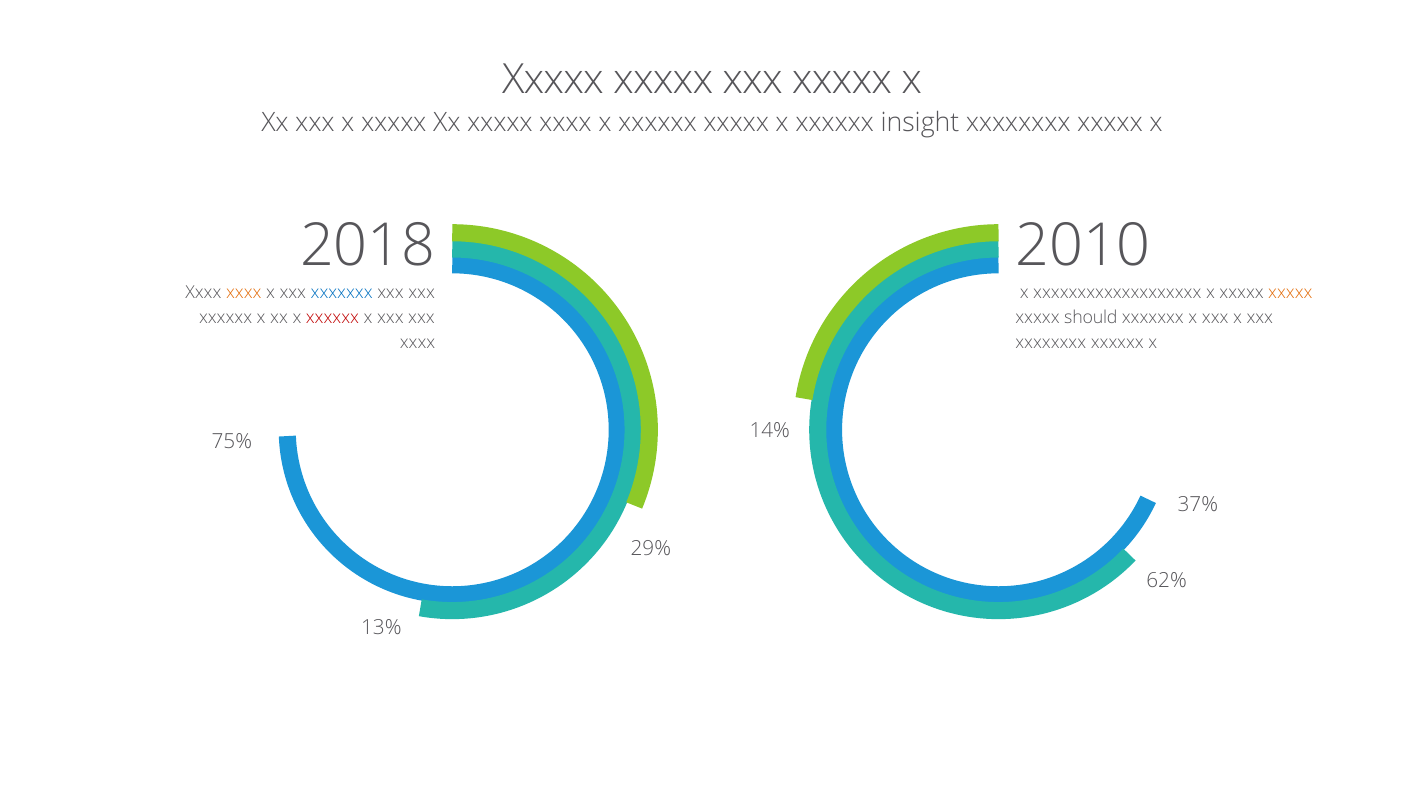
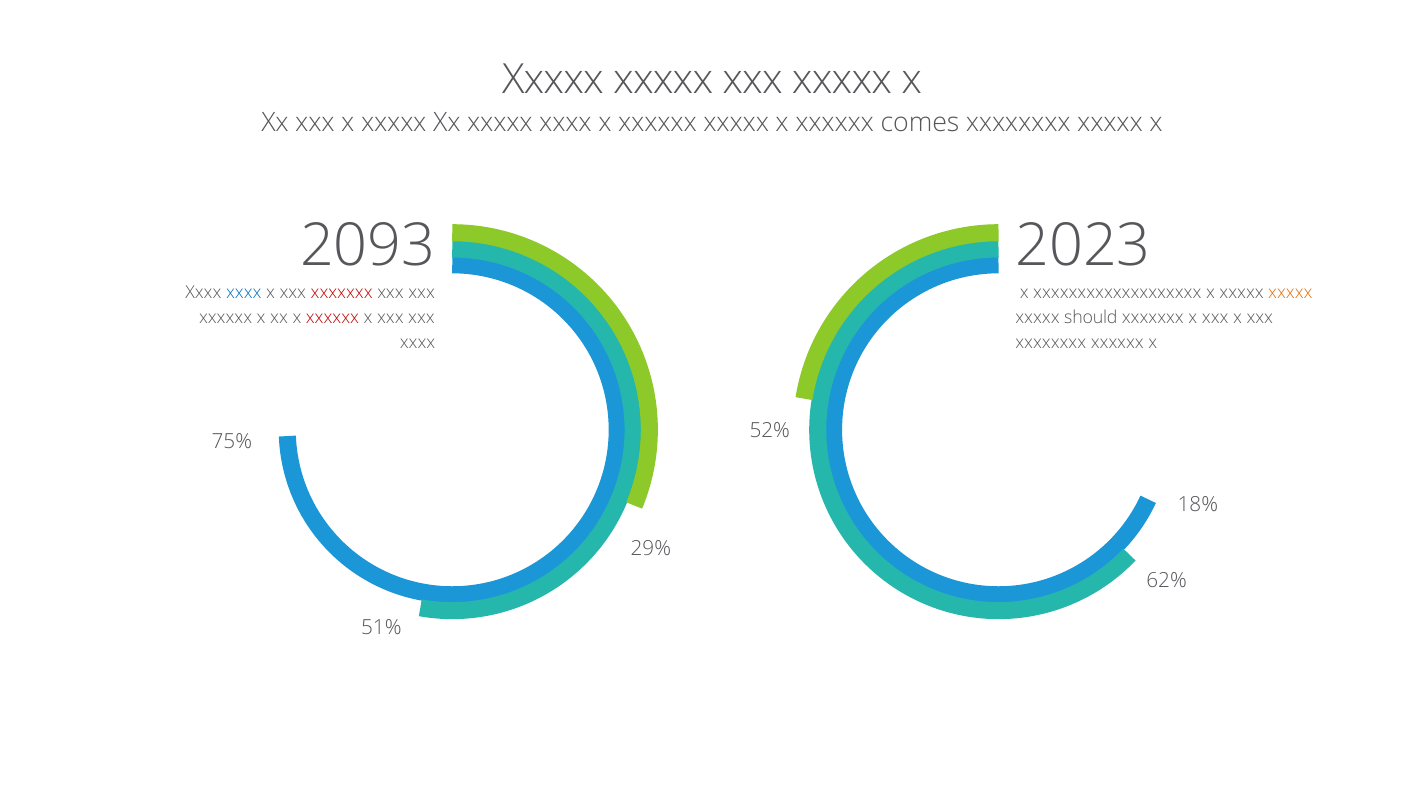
insight: insight -> comes (920, 122)
2018: 2018 -> 2093 (368, 245)
2010: 2010 -> 2023 (1083, 245)
xxxx colour: orange -> blue (244, 293)
xxxxxxx colour: blue -> red (342, 293)
14%: 14% -> 52% (770, 431)
37%: 37% -> 18% (1198, 505)
13%: 13% -> 51% (381, 628)
